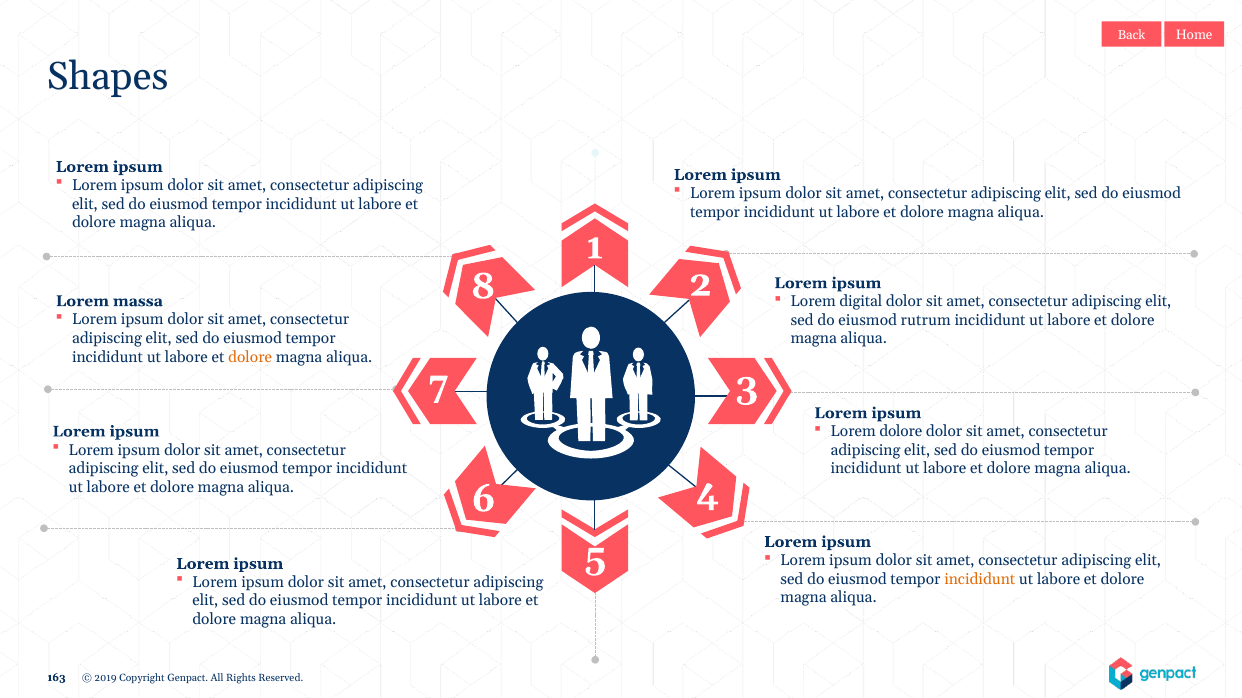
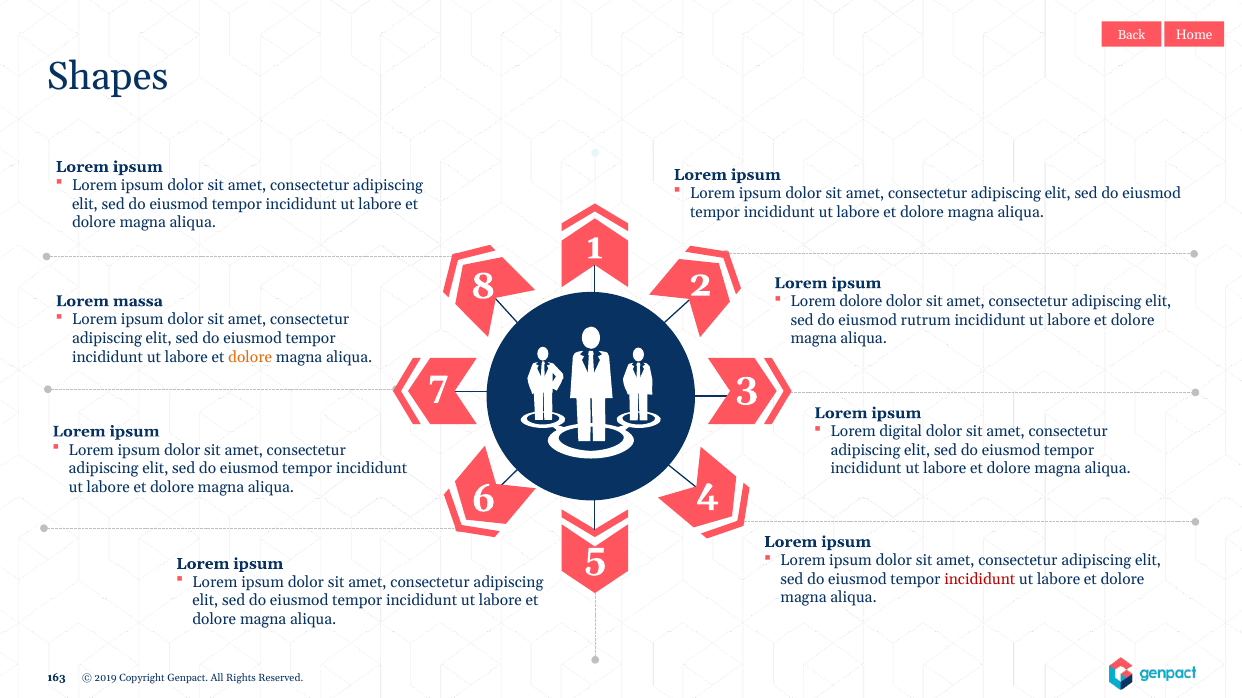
Lorem digital: digital -> dolore (861, 302)
Lorem dolore: dolore -> digital (901, 432)
incididunt colour: orange -> red (980, 580)
